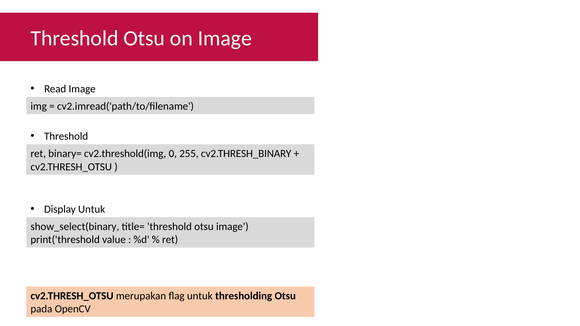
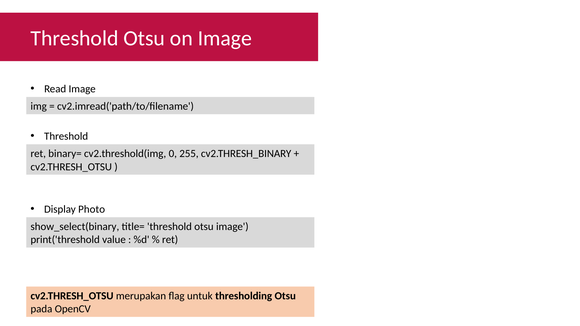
Display Untuk: Untuk -> Photo (92, 209)
